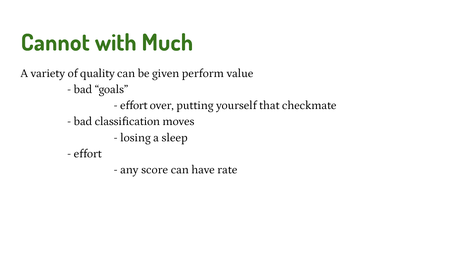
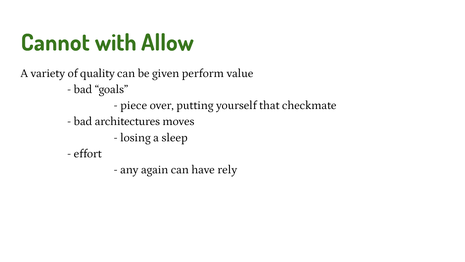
Much: Much -> Allow (167, 43)
effort: effort -> piece (134, 105)
classification: classification -> architectures (127, 121)
score: score -> again (155, 169)
rate: rate -> rely (227, 169)
